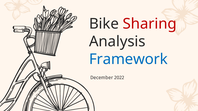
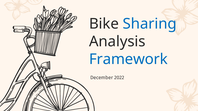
Sharing colour: red -> blue (150, 24)
